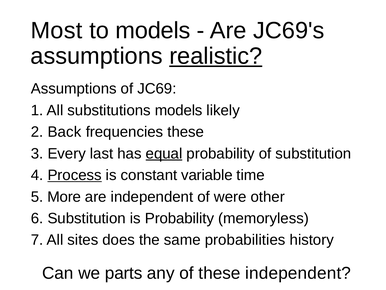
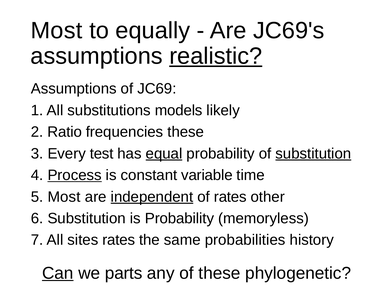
to models: models -> equally (153, 30)
Back: Back -> Ratio (65, 132)
last: last -> test (102, 153)
substitution underline: none -> present (313, 153)
5 More: More -> Most (64, 196)
independent underline: none -> present (152, 196)
of were: were -> rates (230, 196)
sites does: does -> rates (119, 240)
Can underline: none -> present (58, 273)
these independent: independent -> phylogenetic (298, 273)
